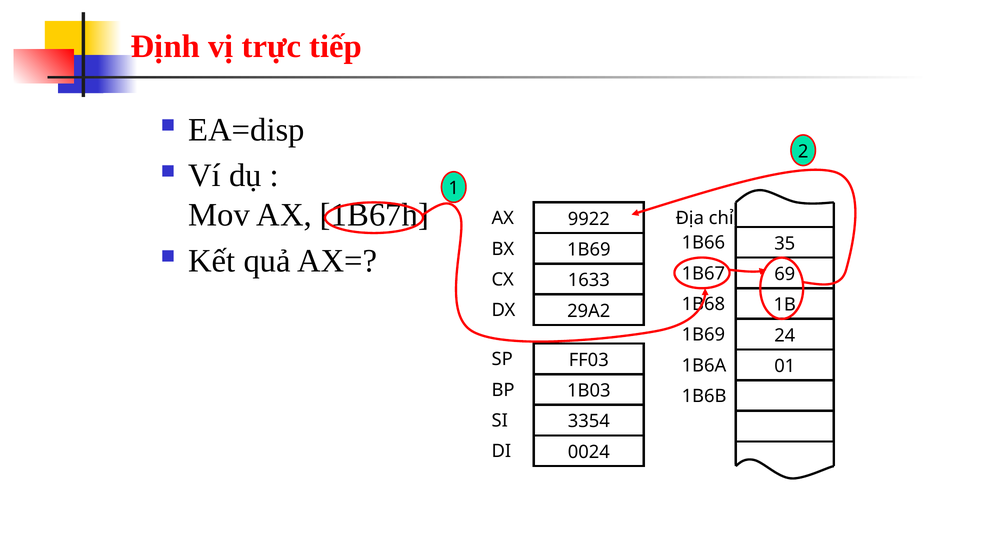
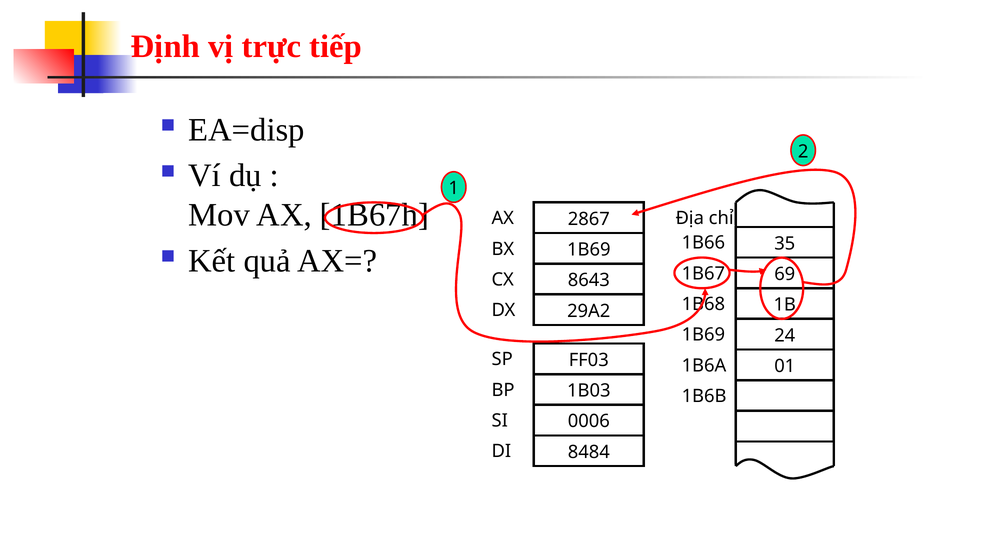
9922: 9922 -> 2867 (589, 219)
1633: 1633 -> 8643 (589, 280)
3354: 3354 -> 0006 (589, 421)
0024: 0024 -> 8484 (589, 452)
